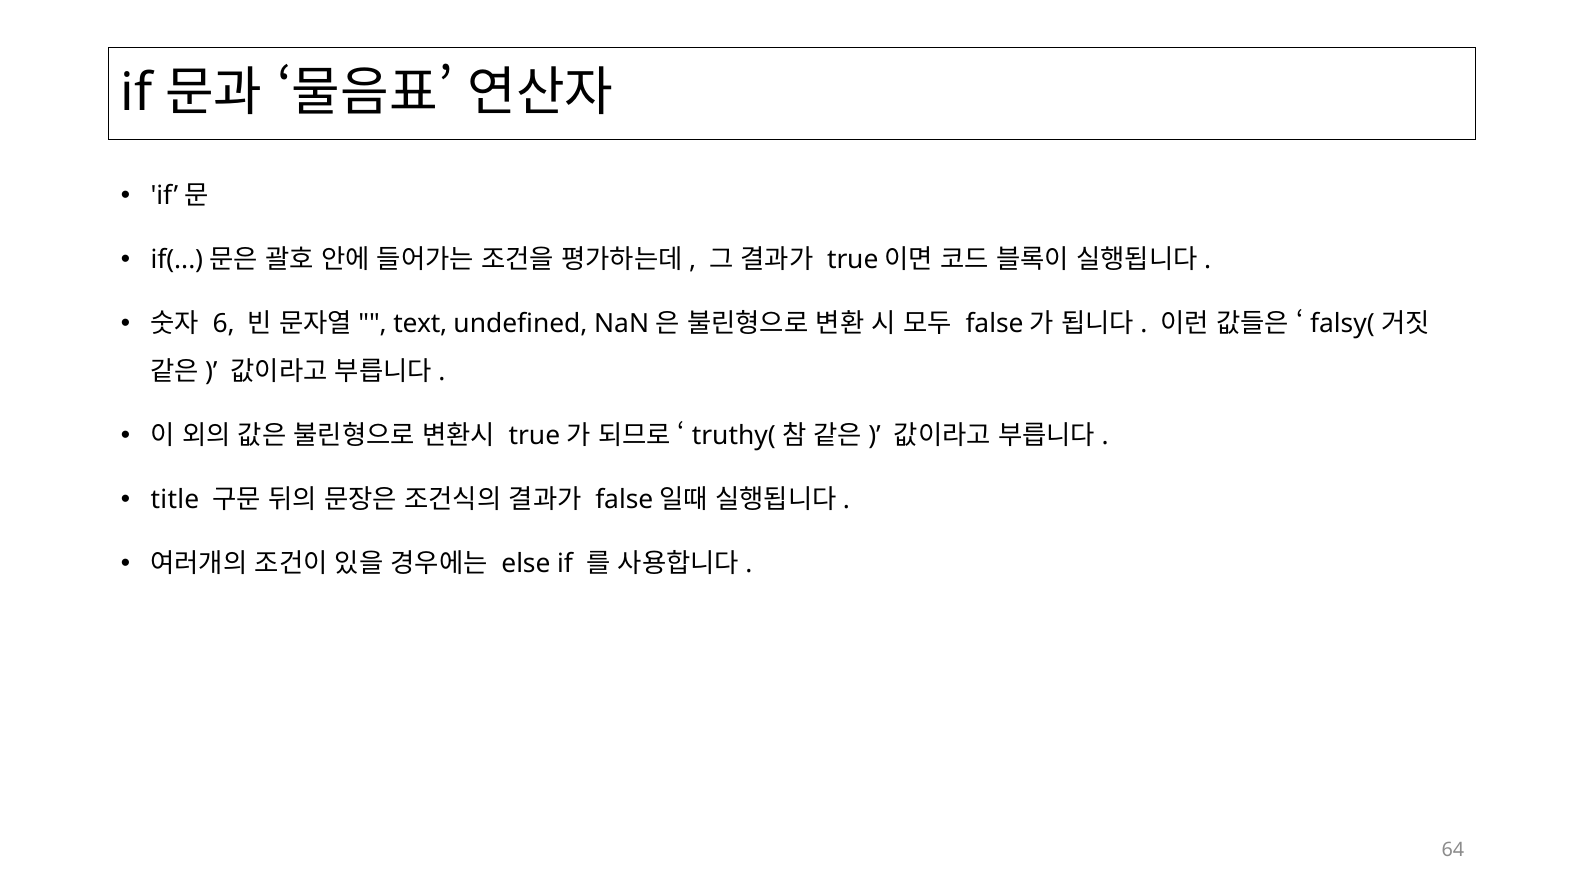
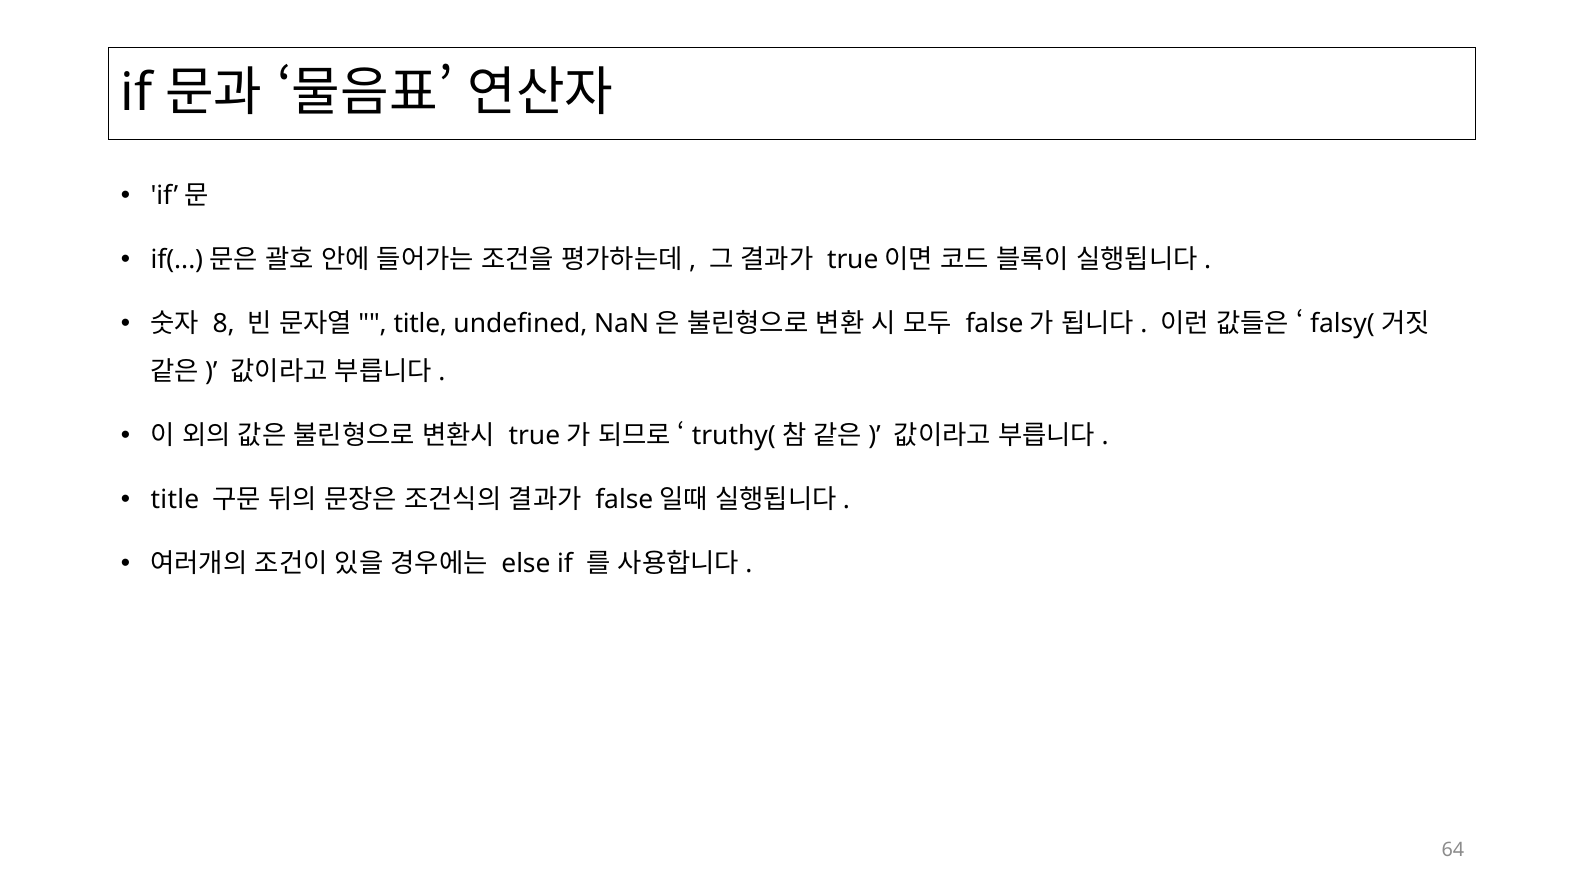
6: 6 -> 8 (224, 324)
text: text -> title (420, 324)
